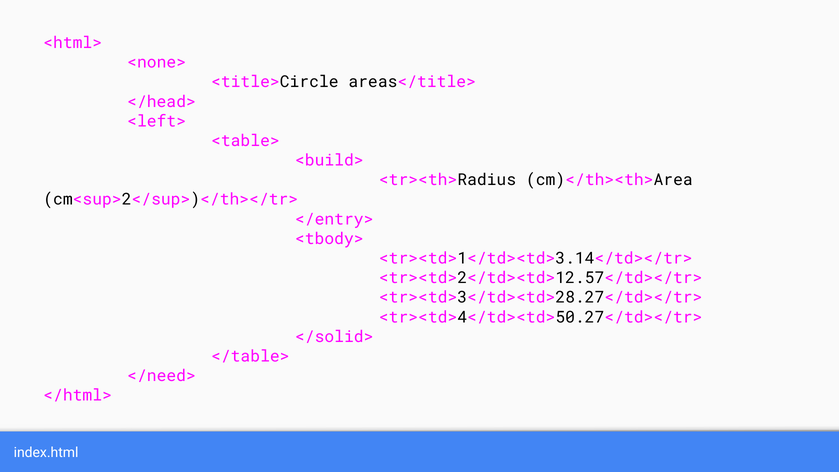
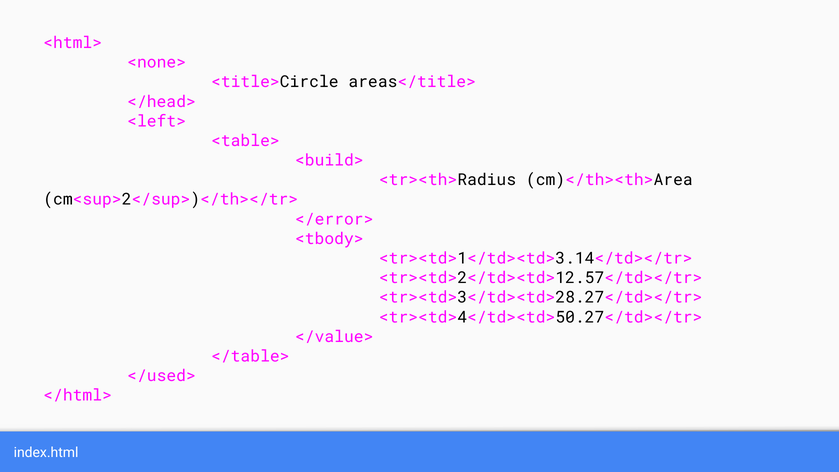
</entry>: </entry> -> </error> (334, 219)
</solid>: </solid> -> </value> (334, 337)
</need>: </need> -> </used> (162, 376)
